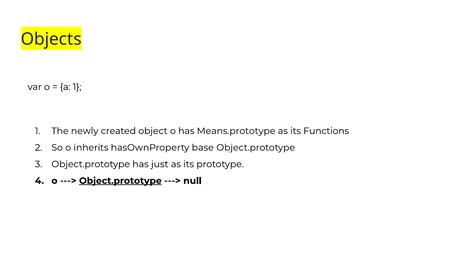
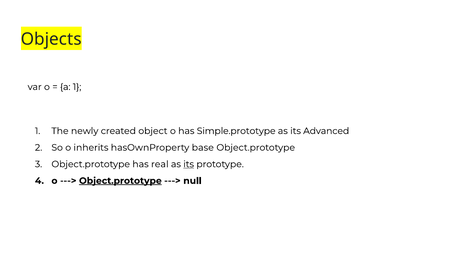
Means.prototype: Means.prototype -> Simple.prototype (236, 131)
Functions: Functions -> Advanced (326, 131)
just: just -> real (160, 164)
its underline: none -> present (189, 164)
